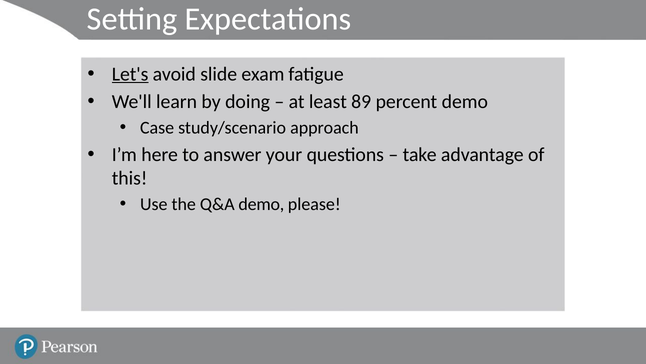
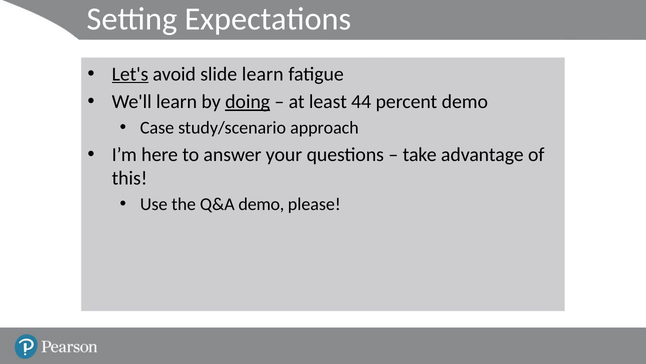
slide exam: exam -> learn (263, 74)
doing underline: none -> present (248, 102)
89: 89 -> 44 (361, 102)
